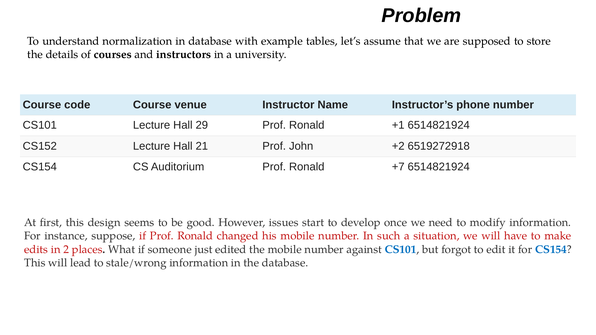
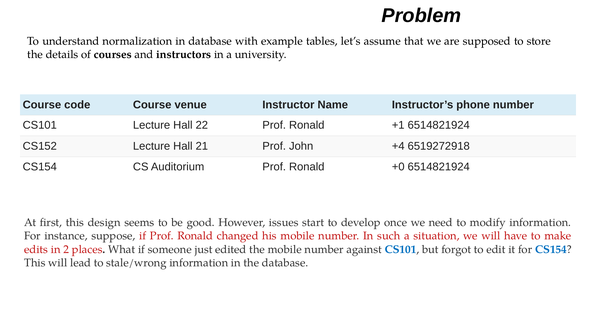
29: 29 -> 22 (202, 125)
+2: +2 -> +4 (398, 146)
+7: +7 -> +0 (398, 167)
